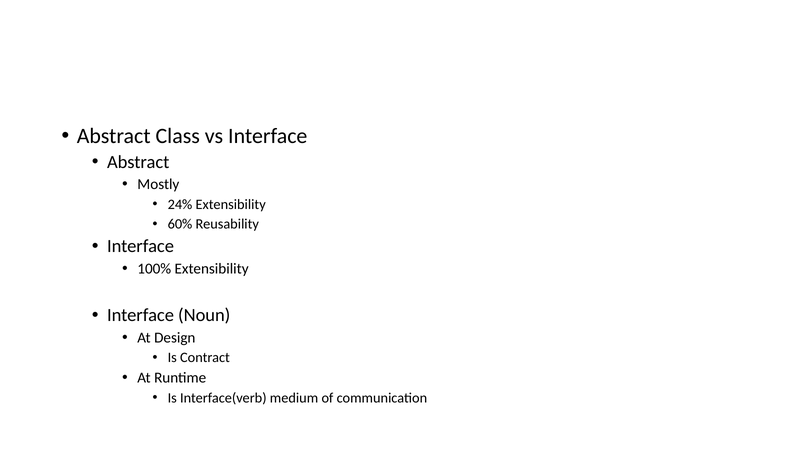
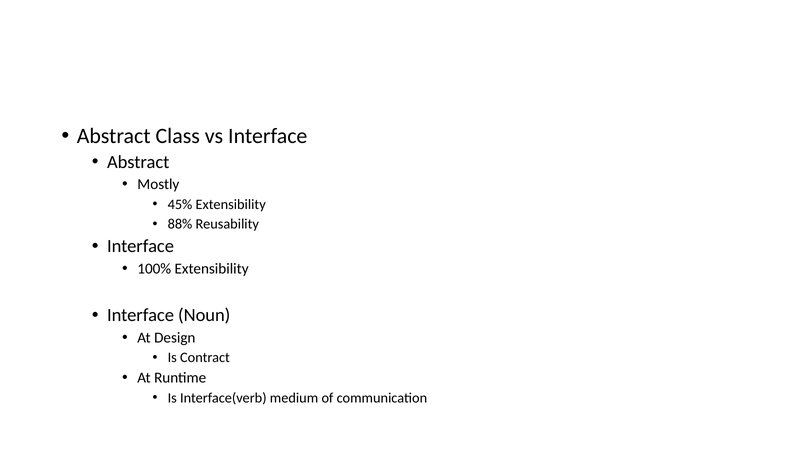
24%: 24% -> 45% (180, 204)
60%: 60% -> 88% (180, 224)
